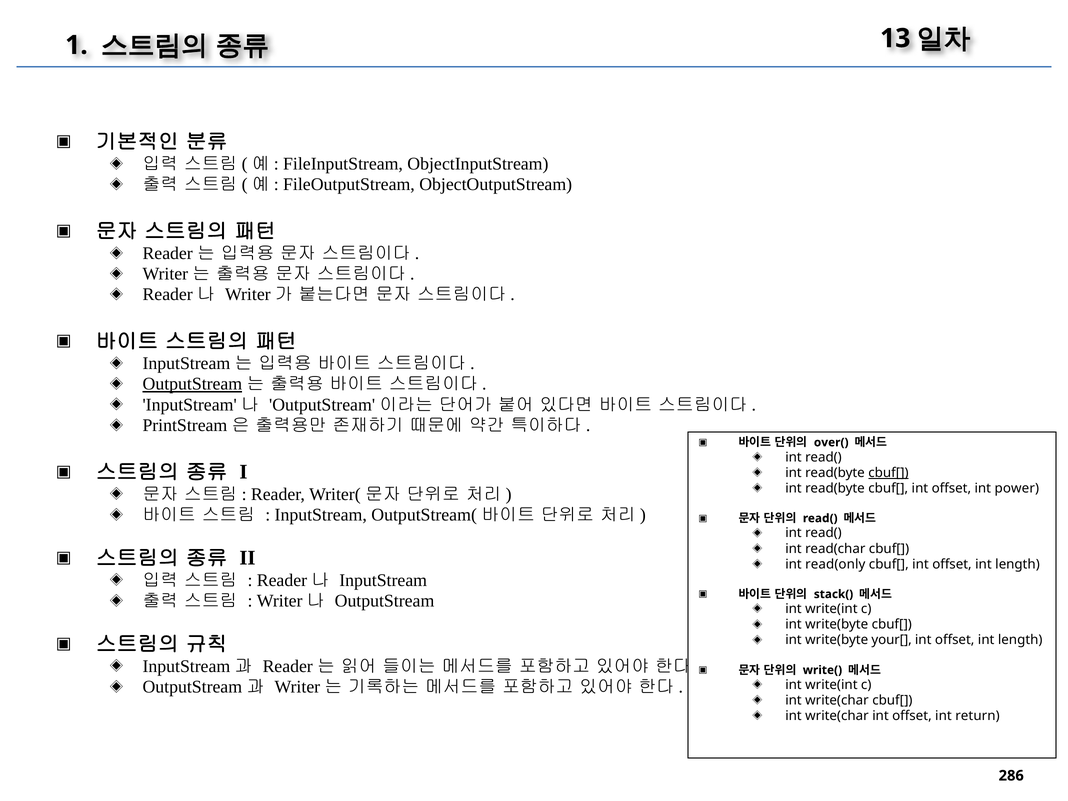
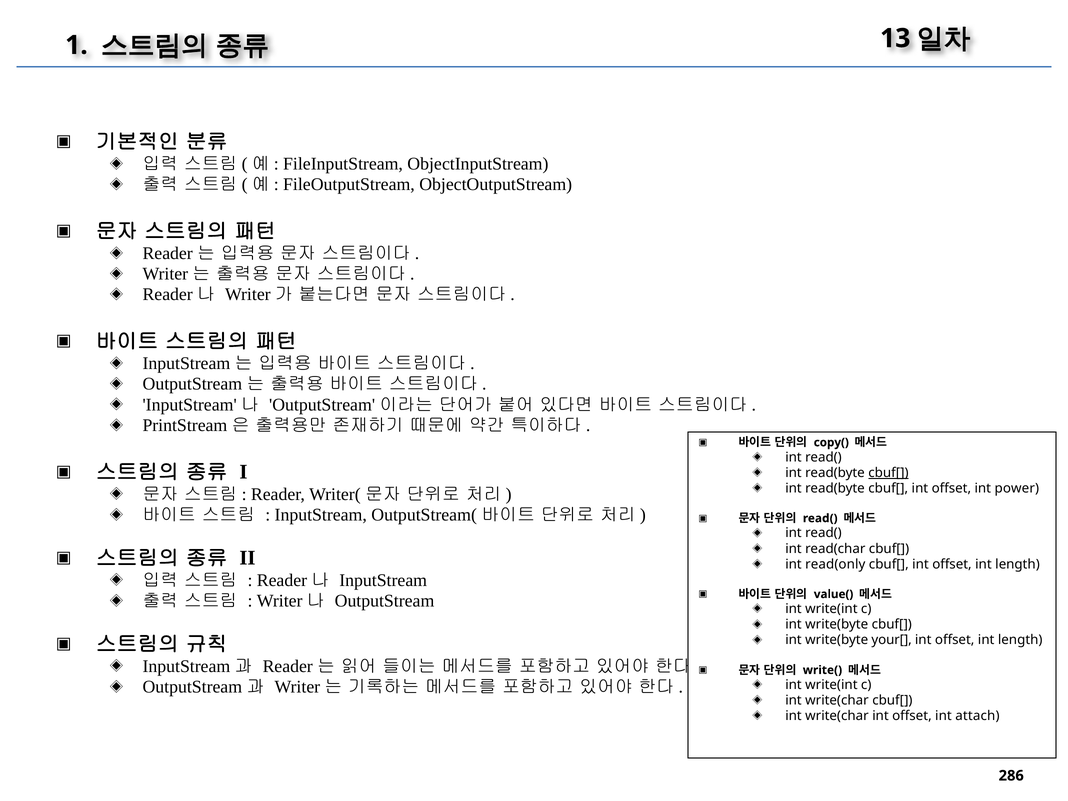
OutputStream underline: present -> none (192, 384)
over(: over( -> copy( (831, 442)
stack(: stack( -> value( (834, 594)
return: return -> attach (977, 716)
